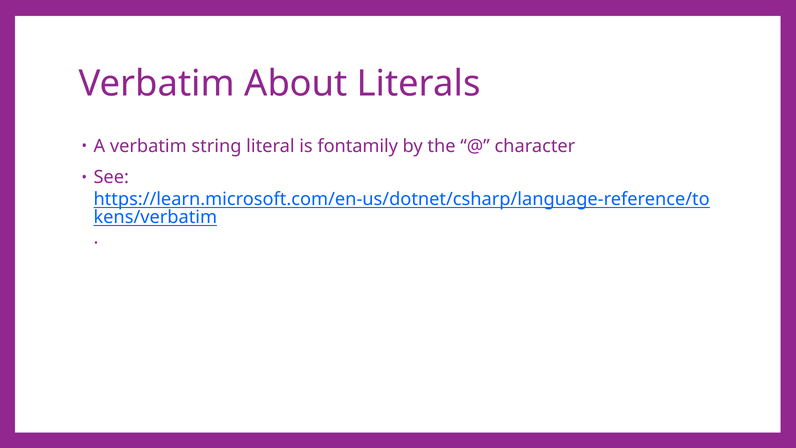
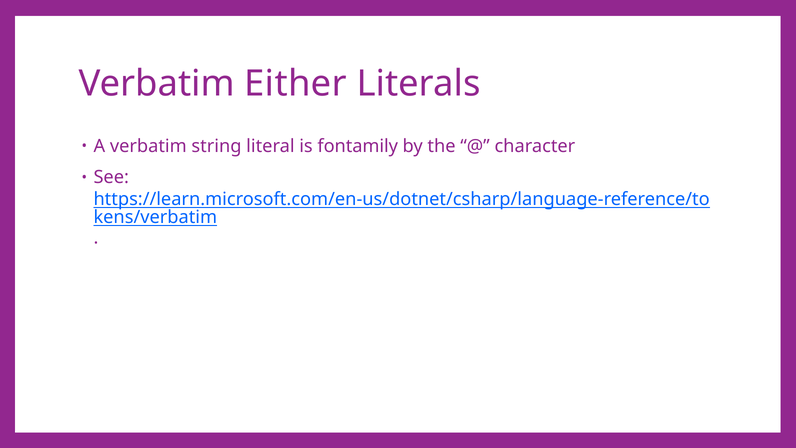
About: About -> Either (296, 84)
